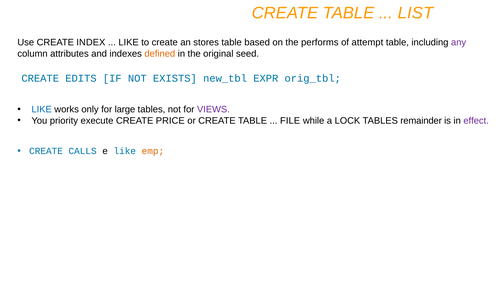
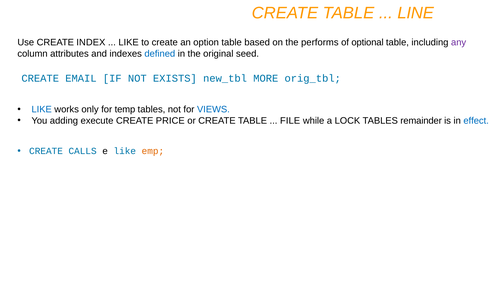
LIST: LIST -> LINE (416, 13)
stores: stores -> option (206, 42)
attempt: attempt -> optional (368, 42)
defined colour: orange -> blue (160, 54)
EDITS: EDITS -> EMAIL (81, 79)
EXPR: EXPR -> MORE (266, 79)
large: large -> temp (125, 110)
VIEWS colour: purple -> blue (213, 110)
priority: priority -> adding (64, 121)
effect colour: purple -> blue (476, 121)
